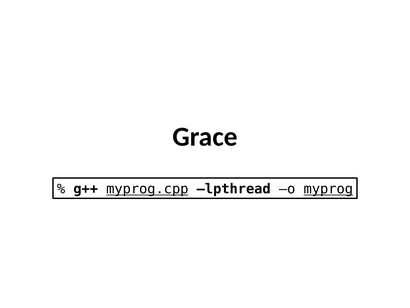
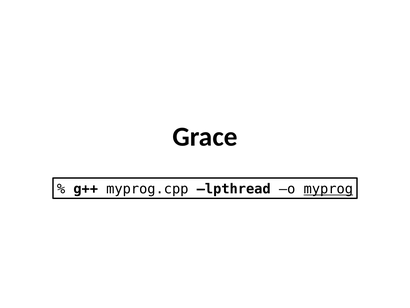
myprog.cpp underline: present -> none (147, 189)
